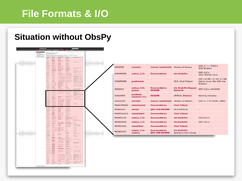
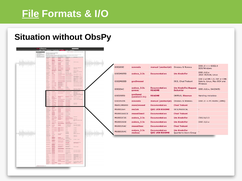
File underline: none -> present (31, 14)
